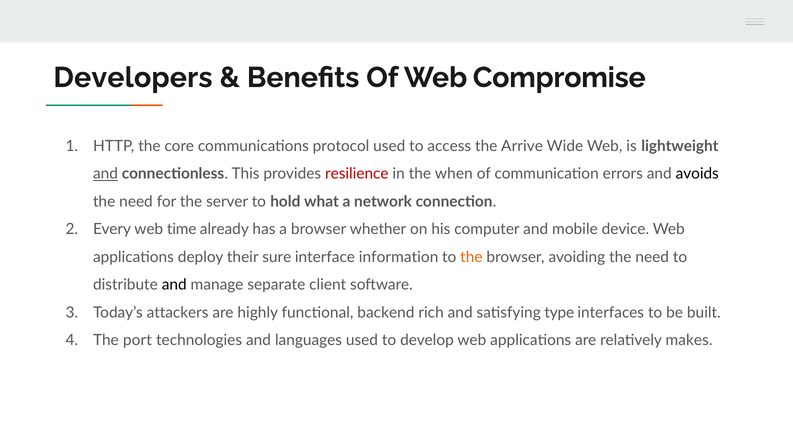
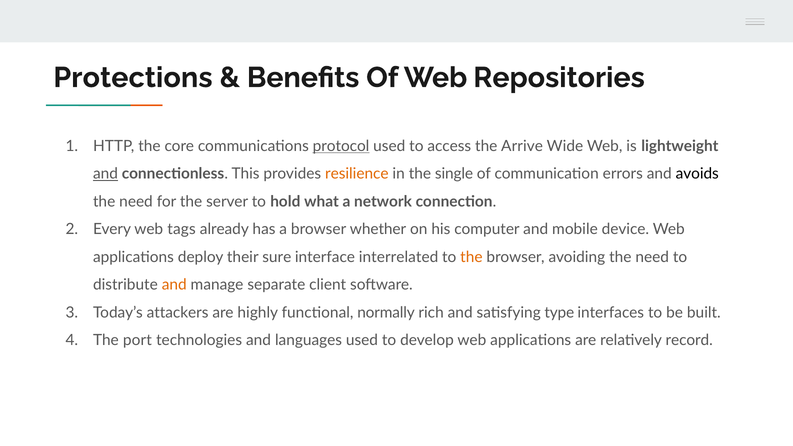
Developers: Developers -> Protections (133, 78)
Compromise: Compromise -> Repositories (559, 78)
protocol underline: none -> present (341, 146)
resilience colour: red -> orange (357, 174)
when: when -> single (454, 174)
time: time -> tags (182, 229)
information: information -> interrelated (399, 257)
and colour: black -> orange (174, 285)
backend: backend -> normally (386, 313)
makes: makes -> record (689, 340)
